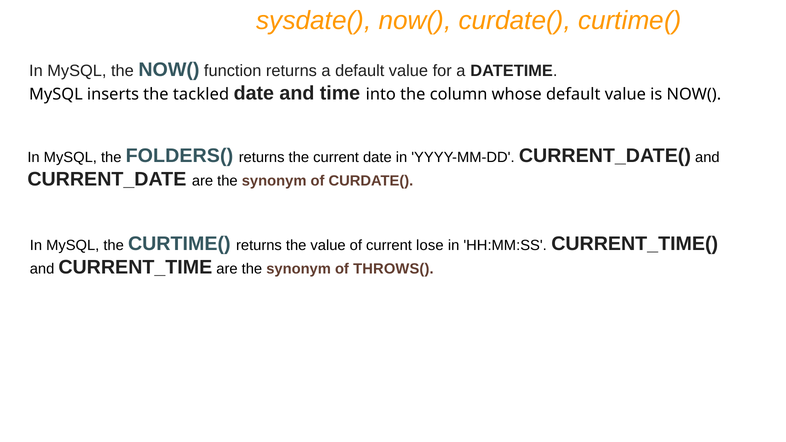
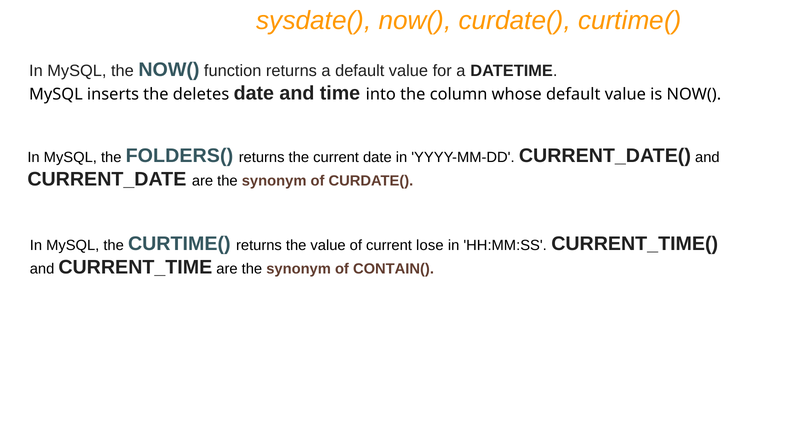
tackled: tackled -> deletes (201, 94)
THROWS(: THROWS( -> CONTAIN( (393, 269)
